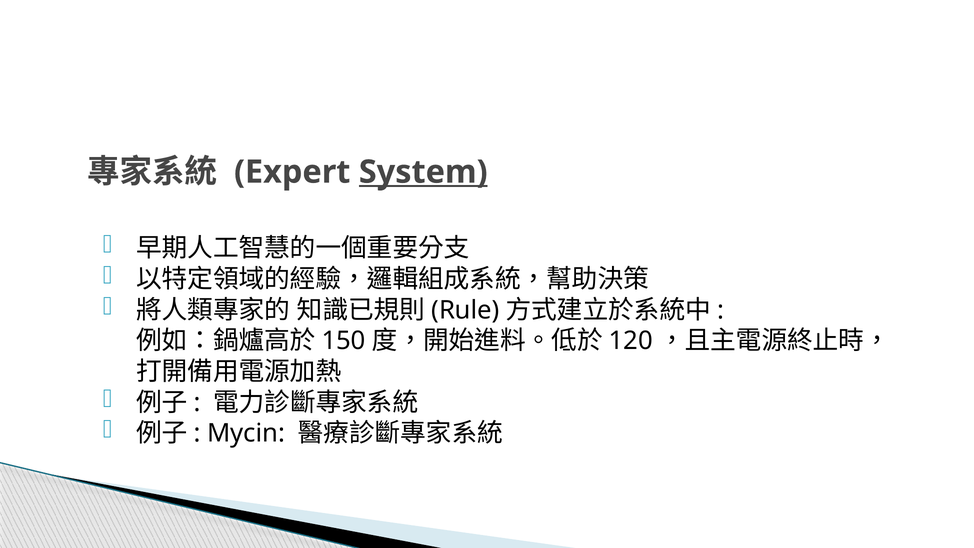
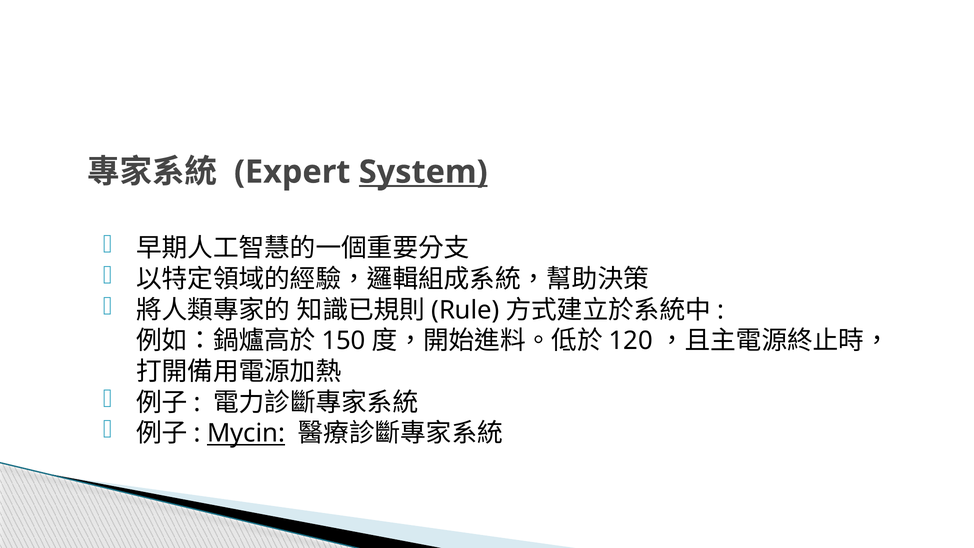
Mycin underline: none -> present (246, 433)
